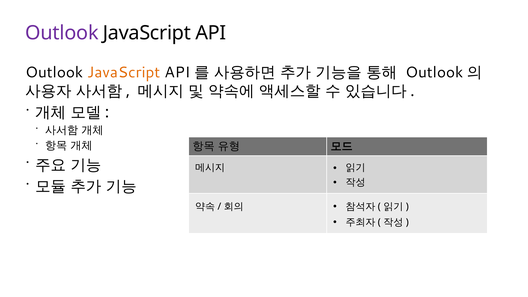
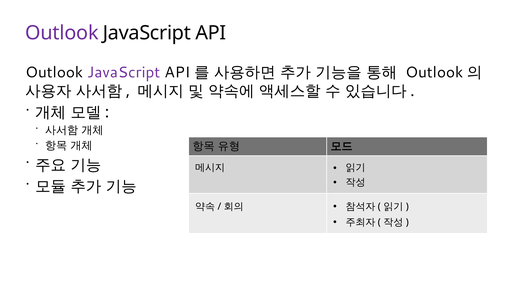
JavaScript colour: orange -> purple (124, 72)
